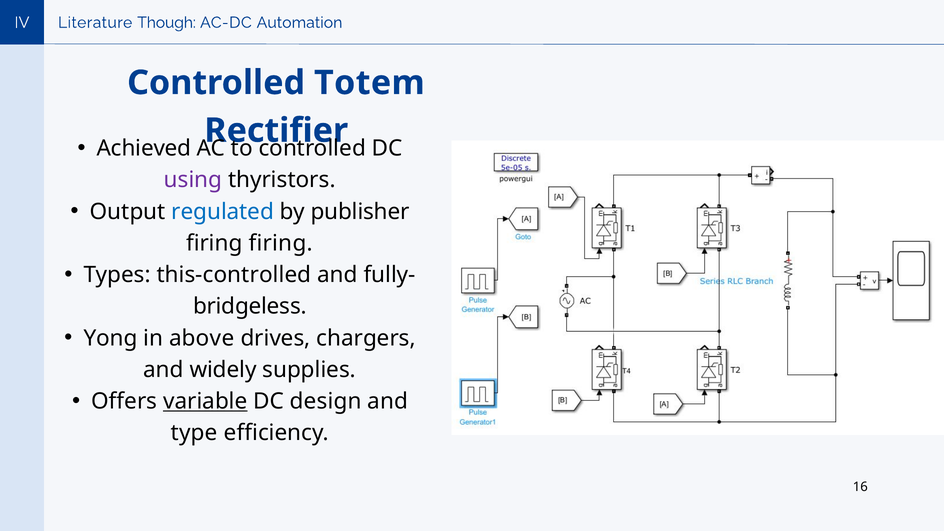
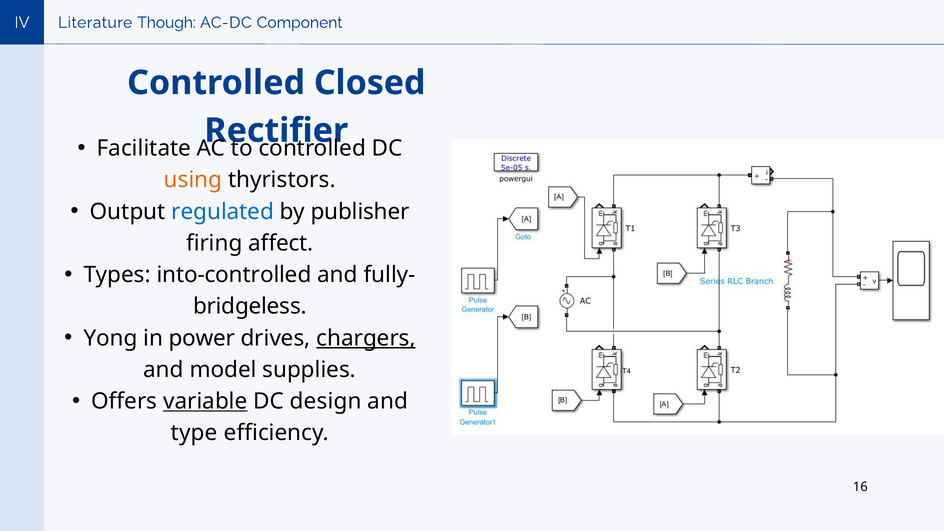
Automation: Automation -> Component (300, 23)
Totem: Totem -> Closed (370, 83)
Achieved: Achieved -> Facilitate (144, 148)
using colour: purple -> orange (193, 180)
firing firing: firing -> affect (281, 243)
this-controlled: this-controlled -> into-controlled (234, 275)
above: above -> power (202, 338)
chargers underline: none -> present (366, 338)
widely: widely -> model (223, 370)
